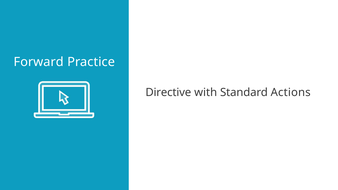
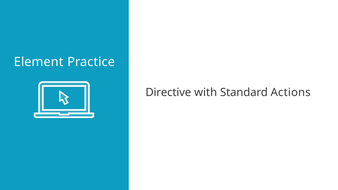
Forward: Forward -> Element (39, 62)
